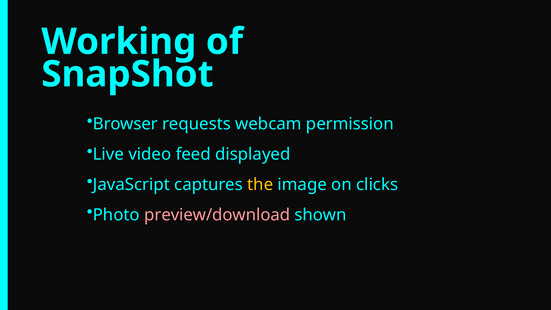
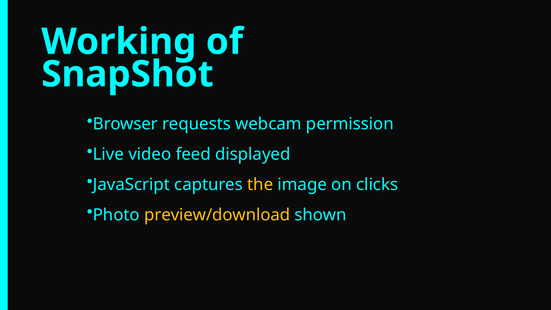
preview/download colour: pink -> yellow (217, 215)
